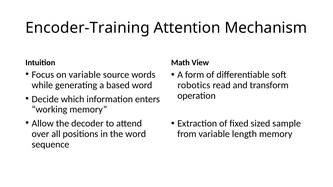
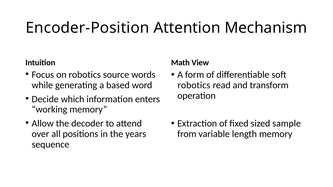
Encoder-Training: Encoder-Training -> Encoder-Position (88, 28)
on variable: variable -> robotics (85, 75)
the word: word -> years (136, 134)
